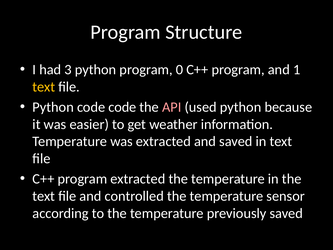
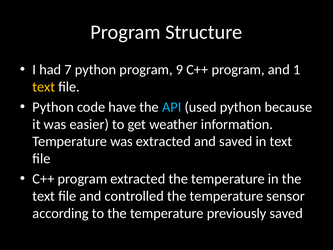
3: 3 -> 7 (68, 70)
0: 0 -> 9 (179, 70)
code code: code -> have (122, 107)
API colour: pink -> light blue (172, 107)
